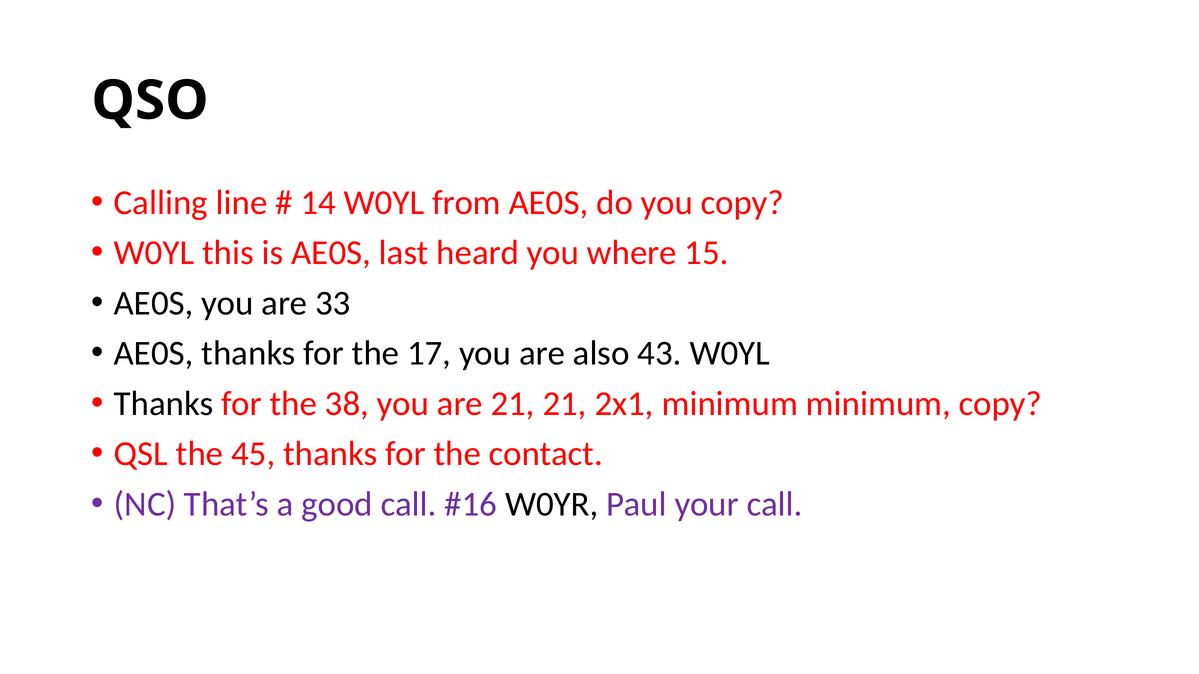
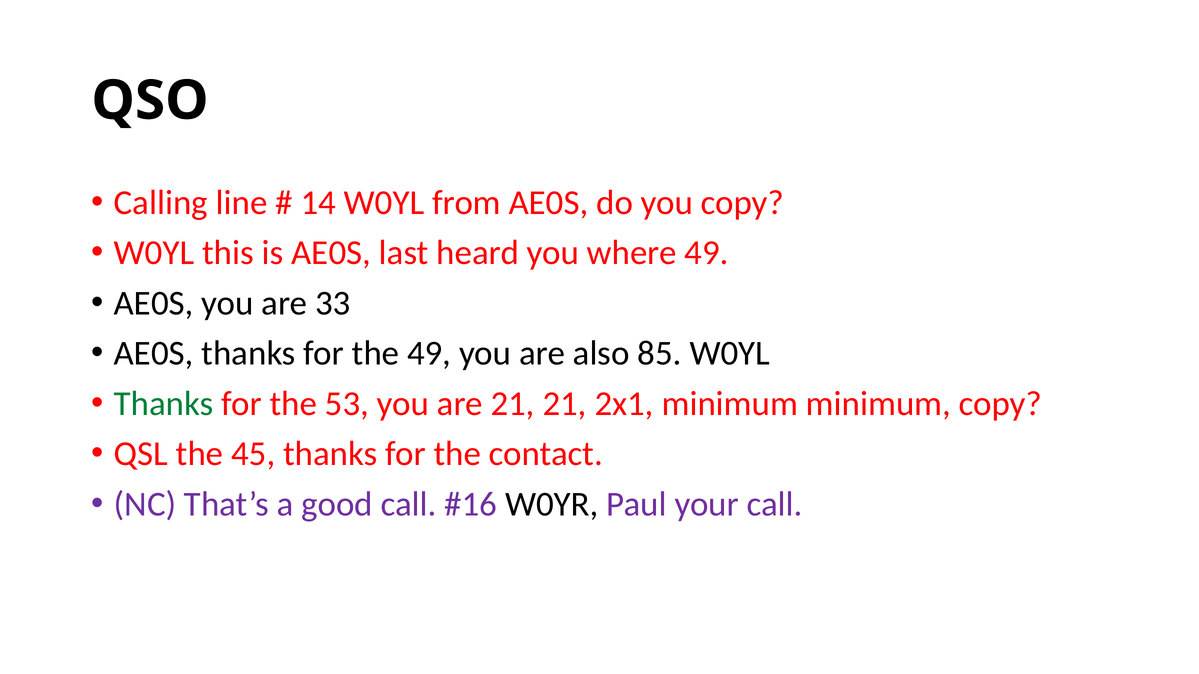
where 15: 15 -> 49 (706, 253)
the 17: 17 -> 49 (429, 354)
43: 43 -> 85 (660, 354)
Thanks colour: black -> green (164, 404)
38: 38 -> 53 (347, 404)
